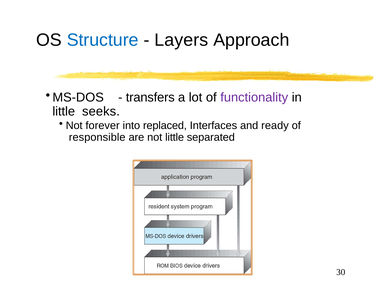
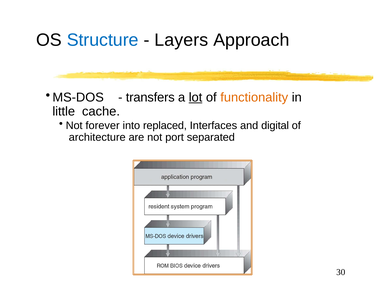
lot underline: none -> present (196, 97)
functionality colour: purple -> orange (254, 97)
seeks: seeks -> cache (101, 111)
ready: ready -> digital (275, 126)
responsible: responsible -> architecture (97, 137)
not little: little -> port (175, 137)
